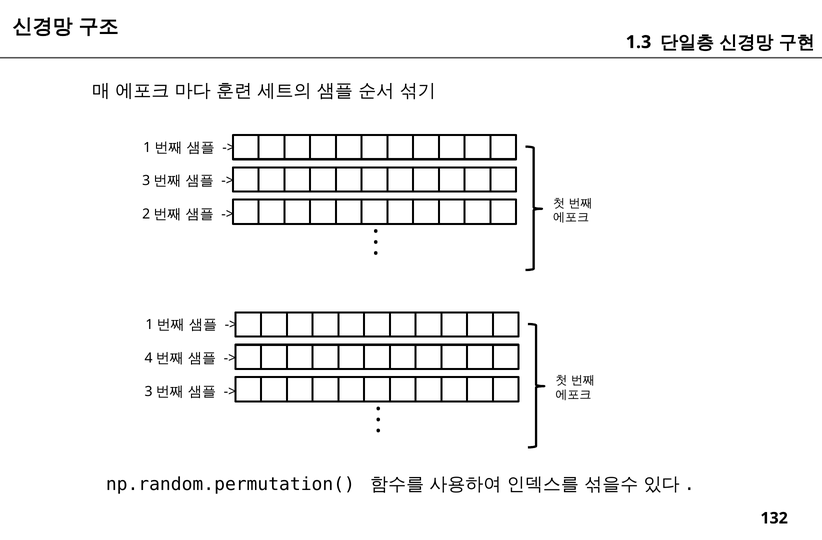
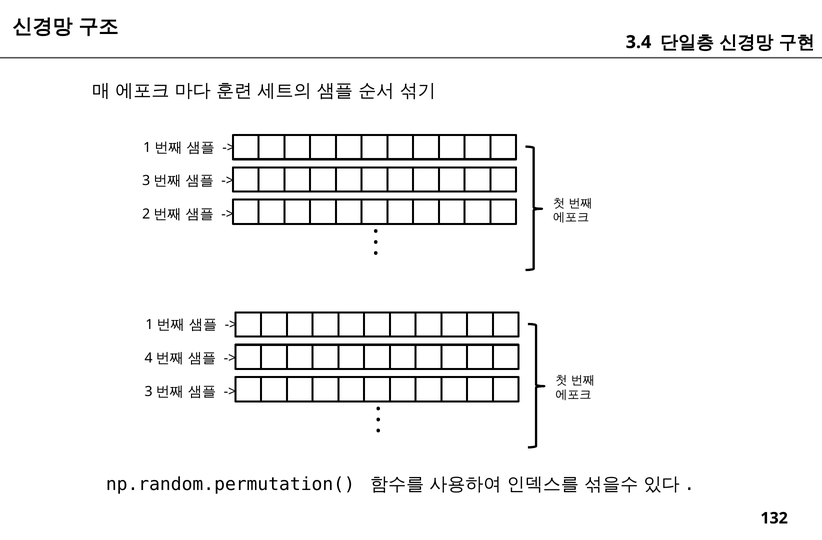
1.3: 1.3 -> 3.4 (638, 42)
